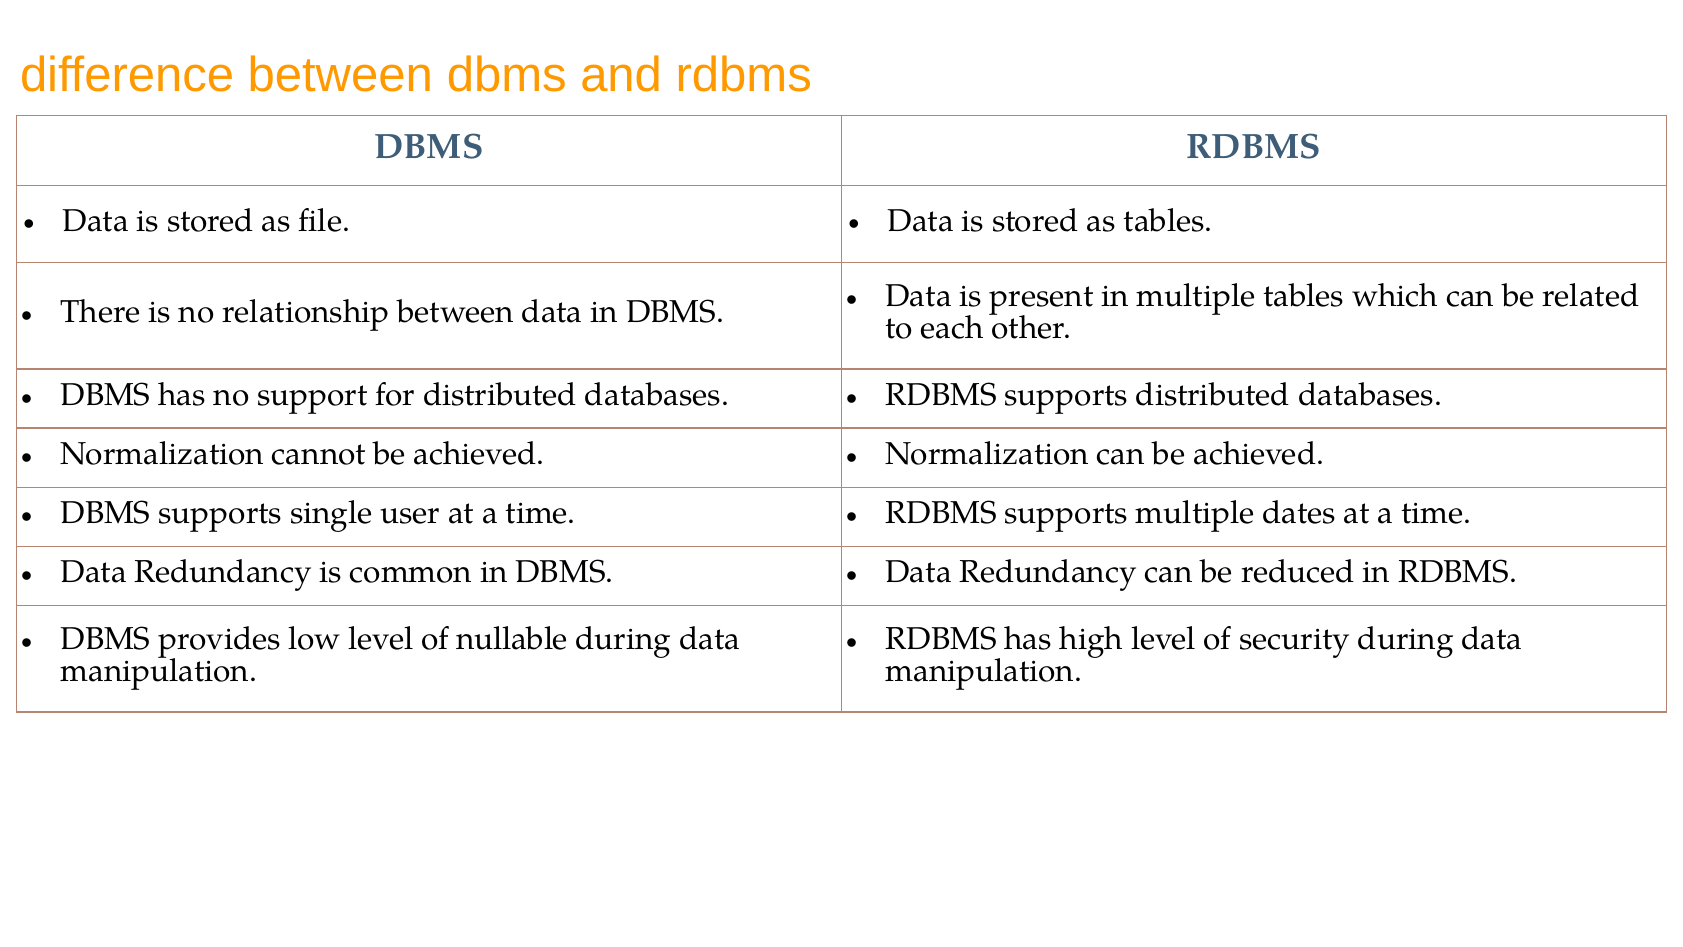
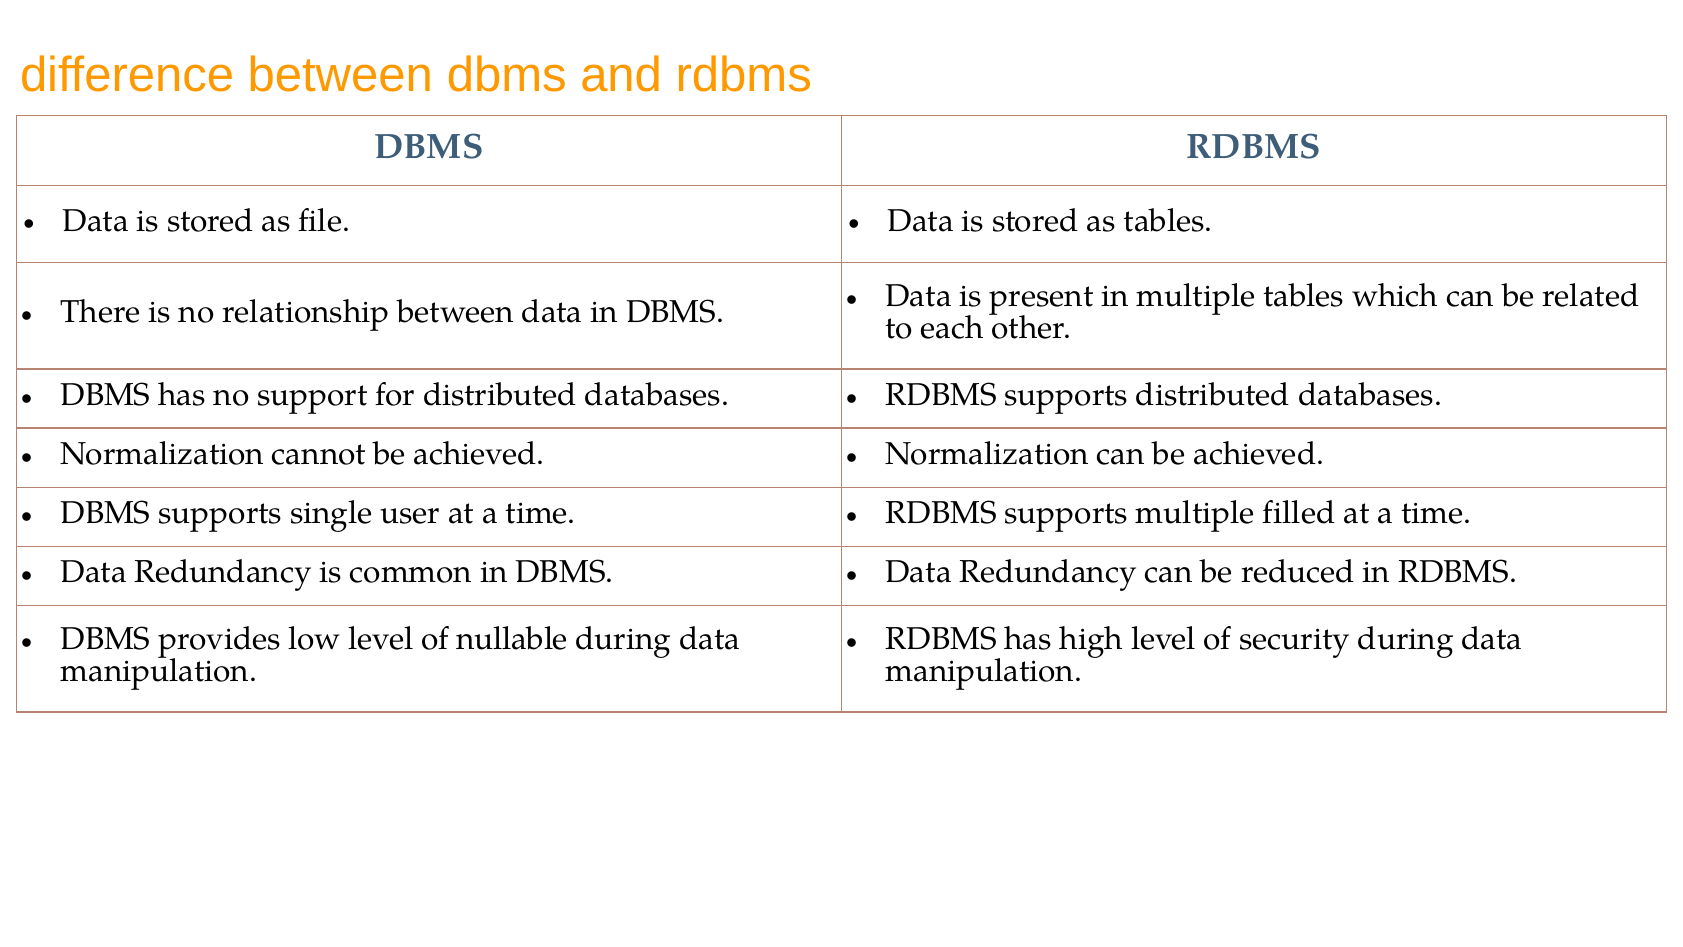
dates: dates -> filled (1299, 513)
